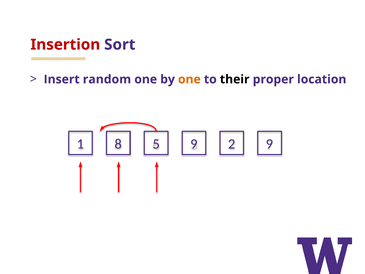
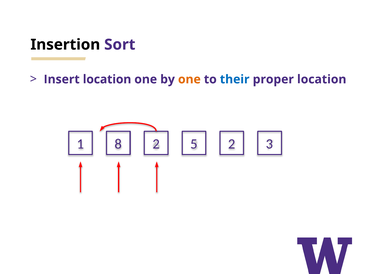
Insertion colour: red -> black (65, 45)
Insert random: random -> location (107, 79)
their colour: black -> blue (235, 79)
1 5: 5 -> 2 (156, 144)
8 9: 9 -> 5 (194, 144)
2 9: 9 -> 3 (270, 144)
